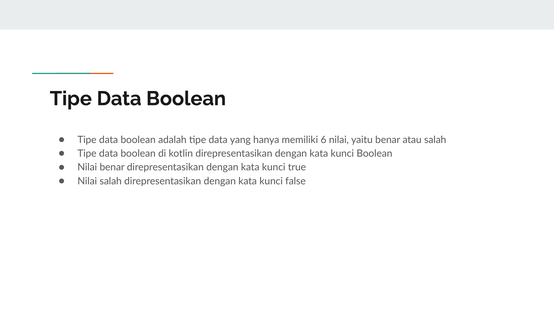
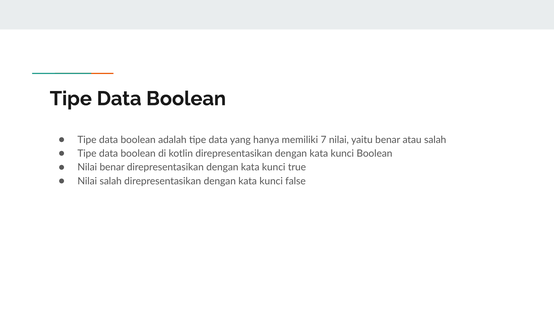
6: 6 -> 7 (324, 140)
